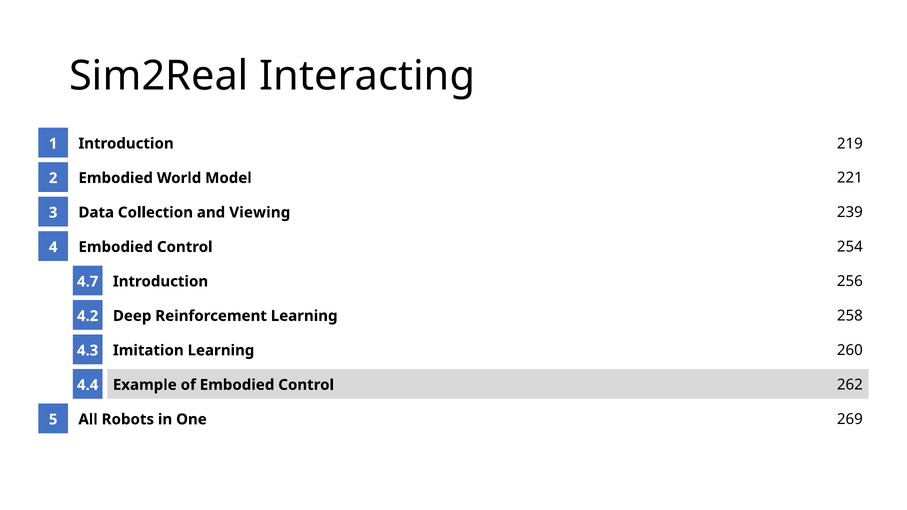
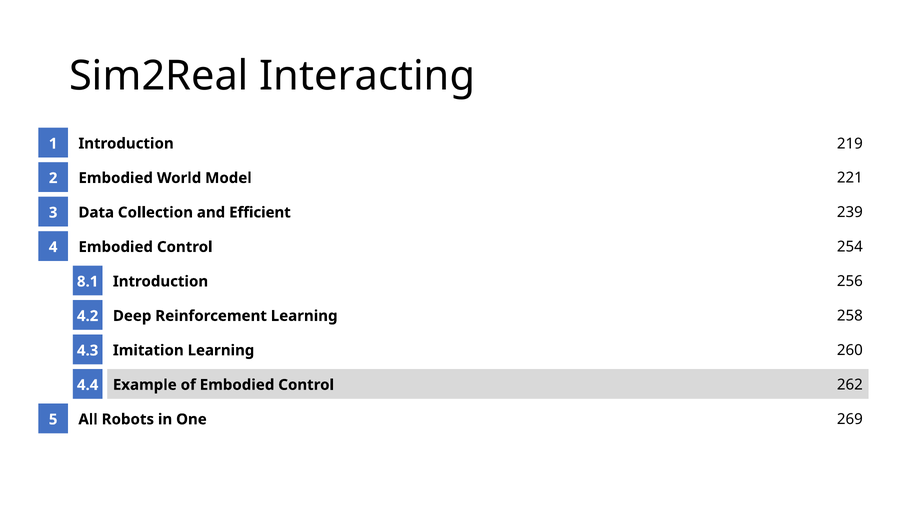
Viewing: Viewing -> Efficient (260, 213)
4.7: 4.7 -> 8.1 (88, 282)
